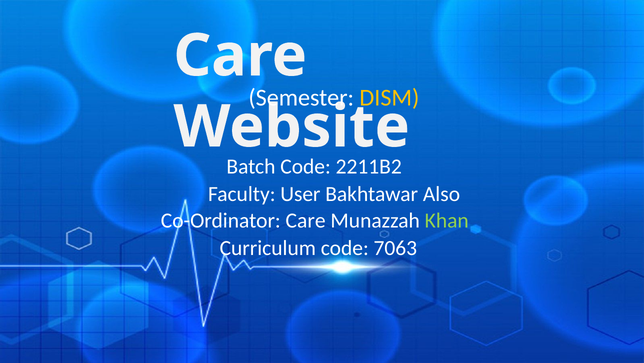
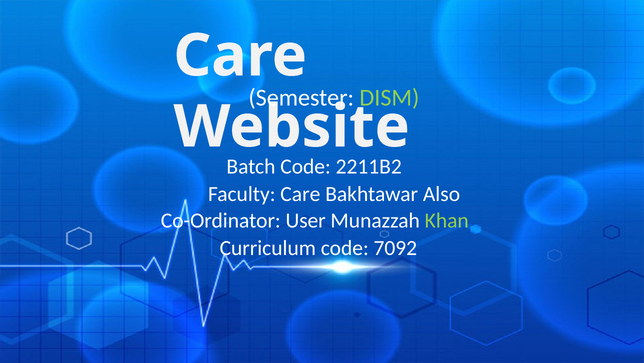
DISM colour: yellow -> light green (389, 97)
Faculty User: User -> Care (300, 194)
Co-Ordinator Care: Care -> User (306, 220)
7063: 7063 -> 7092 (395, 248)
